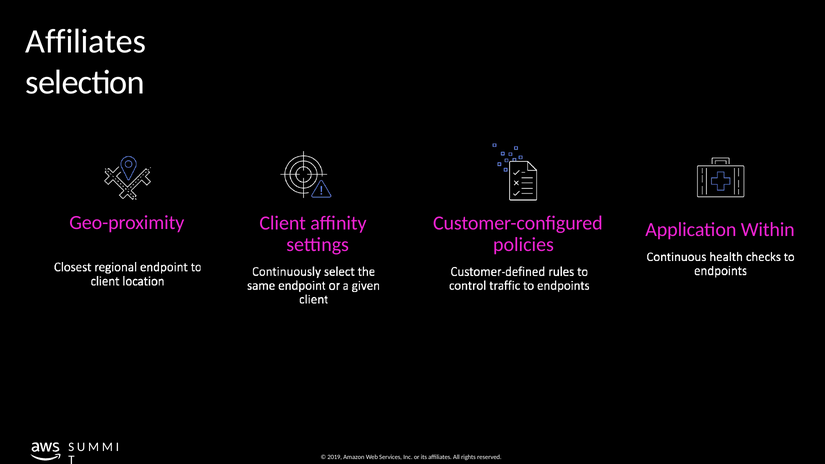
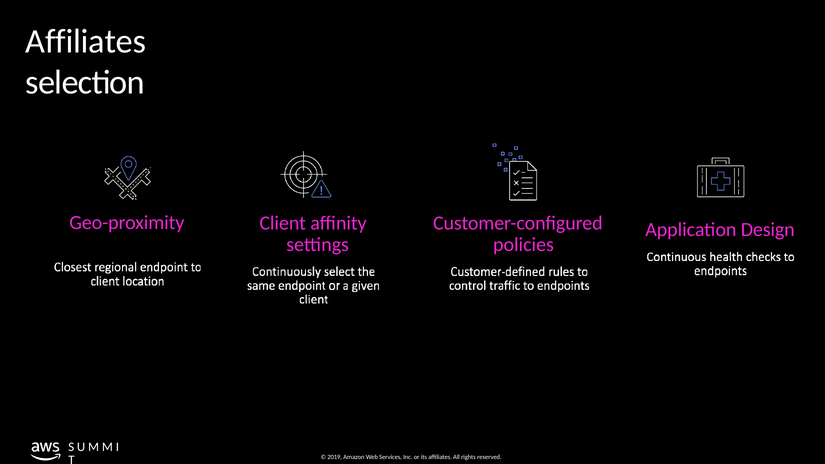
Within: Within -> Design (768, 230)
